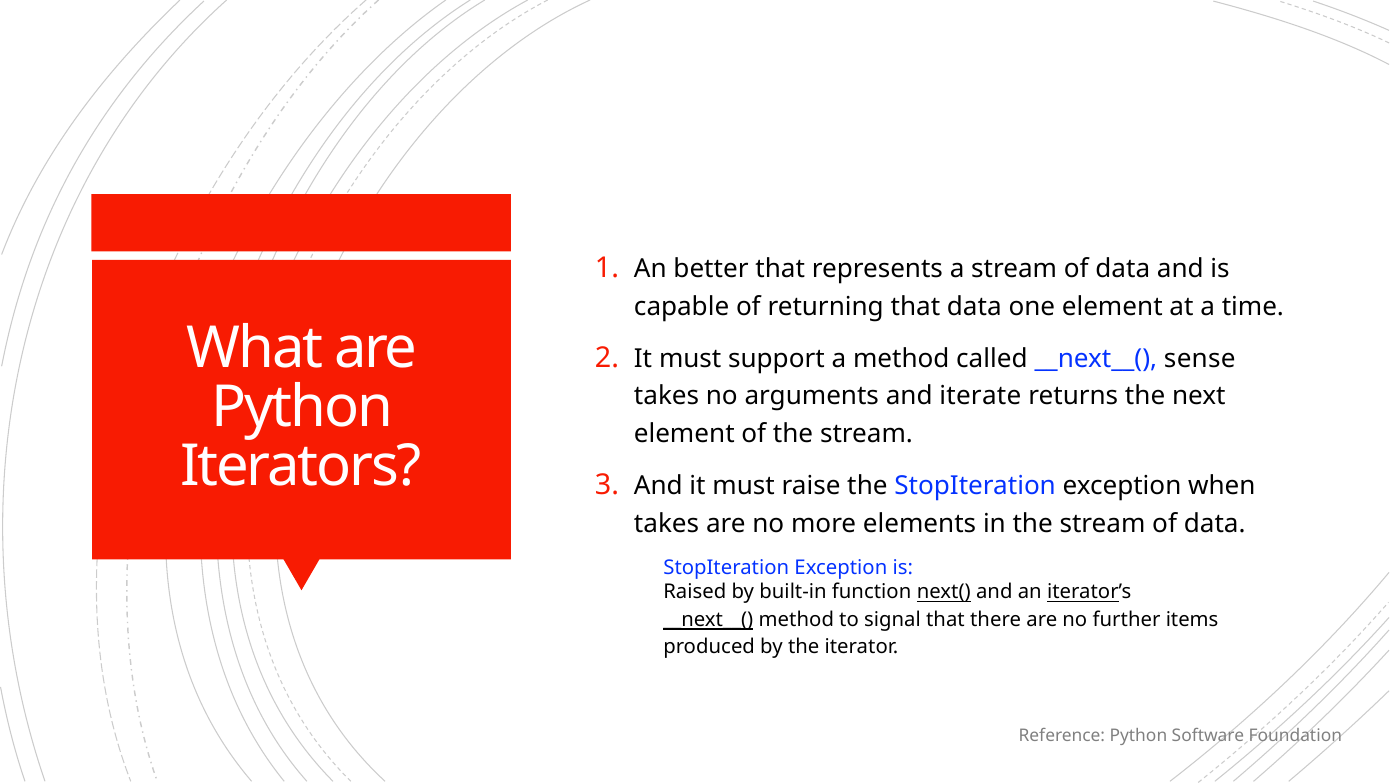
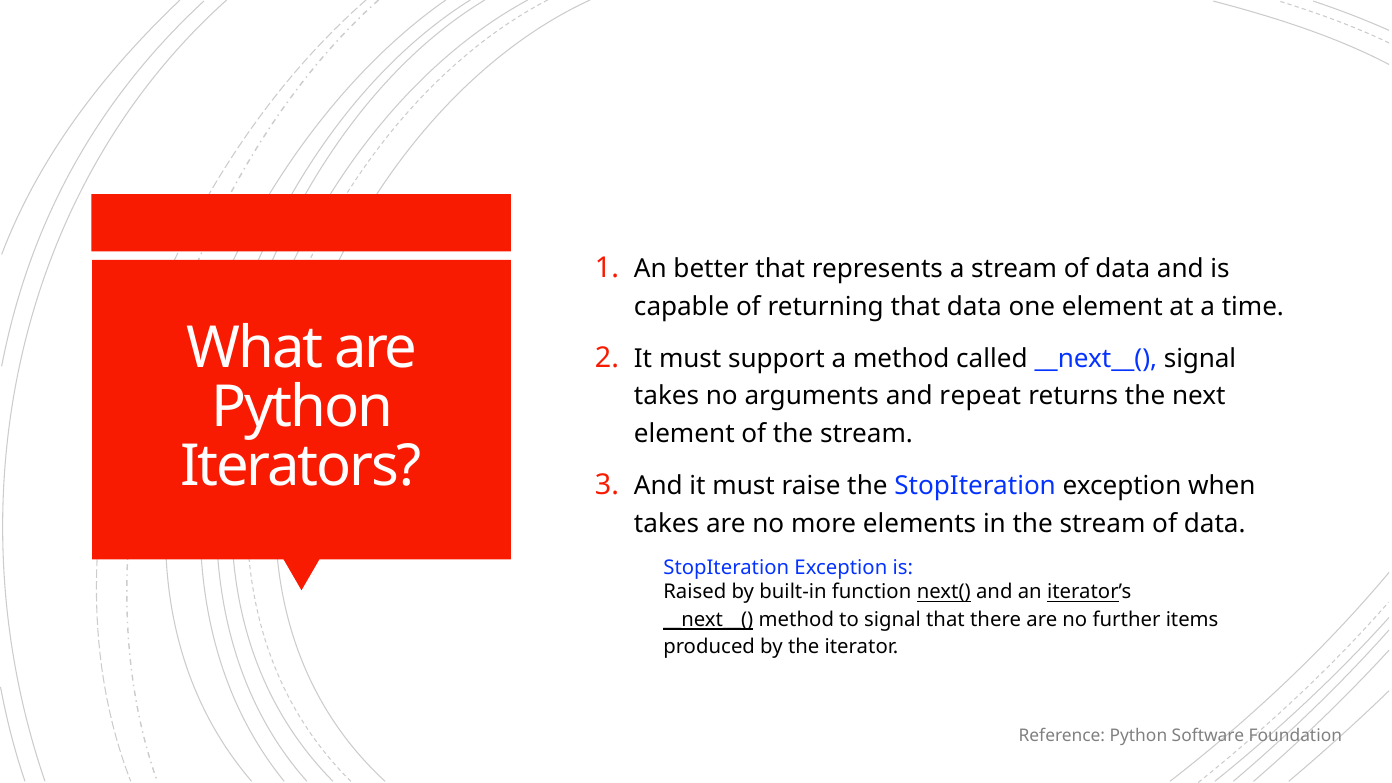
__next__( sense: sense -> signal (1200, 359)
iterate: iterate -> repeat (980, 396)
